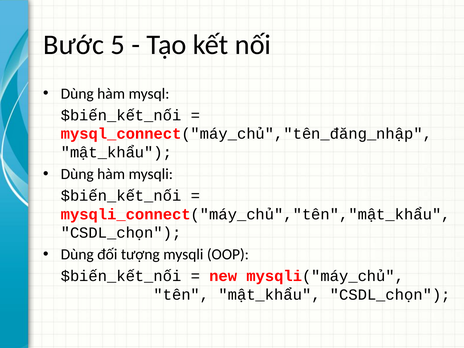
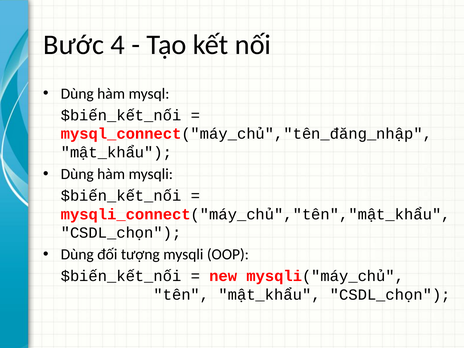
5: 5 -> 4 (118, 45)
